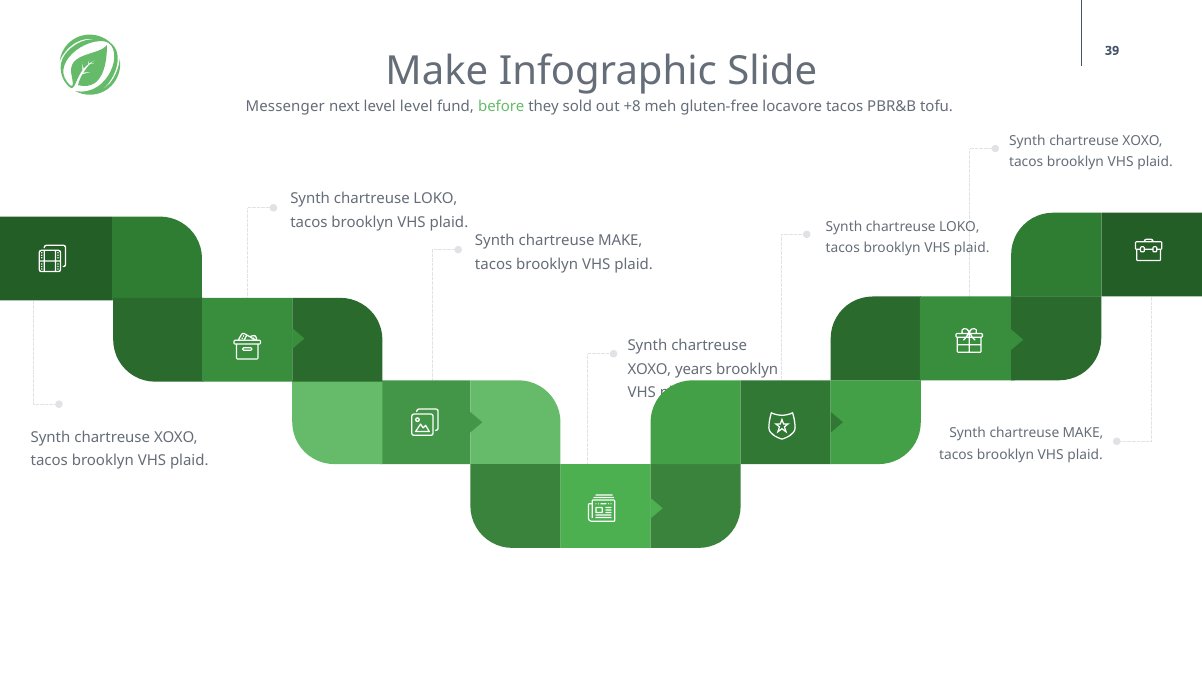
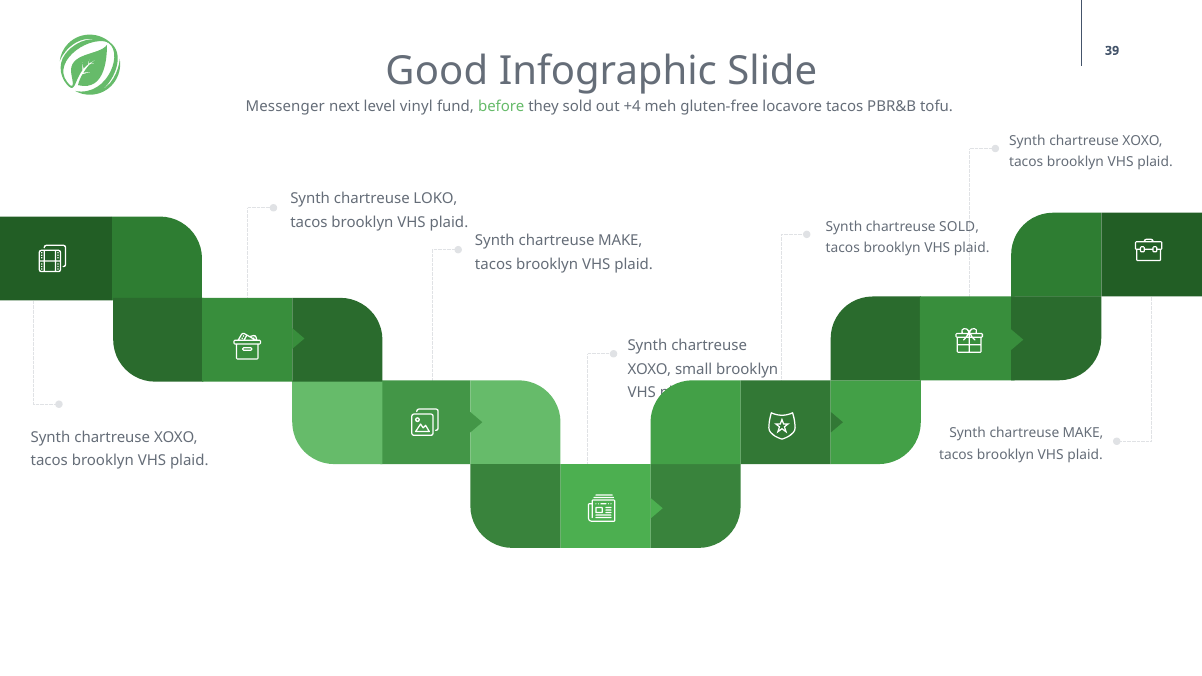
Make: Make -> Good (437, 72)
level level: level -> vinyl (416, 107)
+8: +8 -> +4 (632, 107)
LOKO: LOKO -> SOLD (959, 227)
years: years -> small (694, 369)
